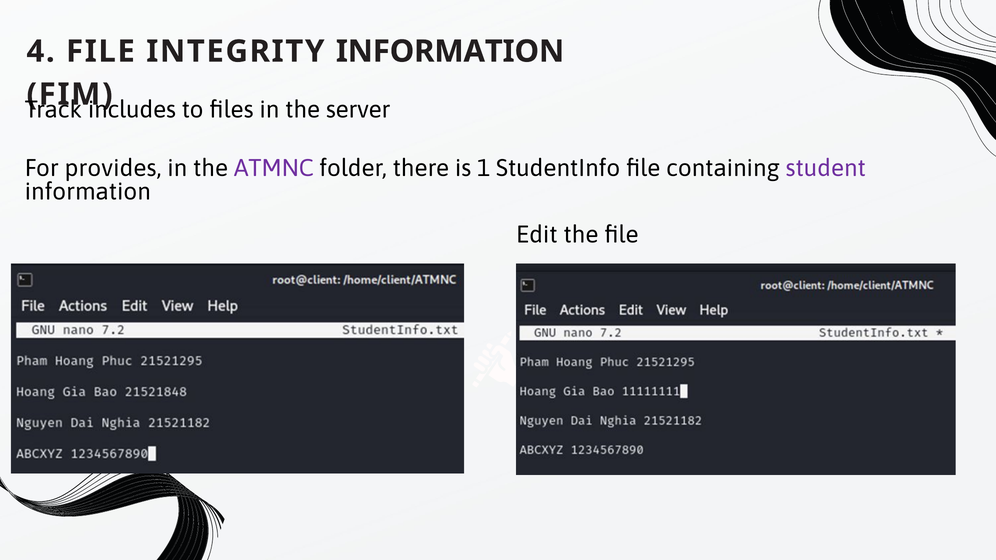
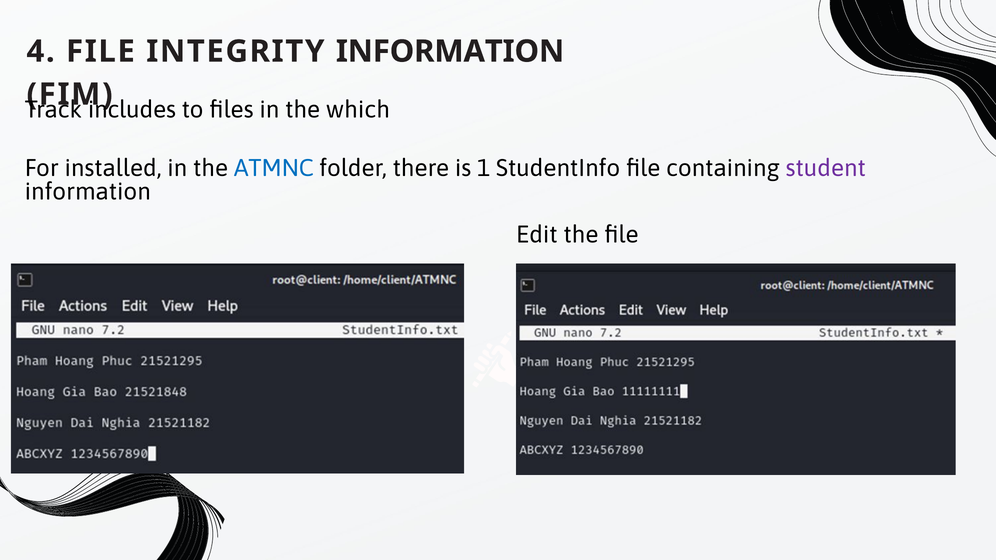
server: server -> which (358, 110)
provides: provides -> installed (113, 168)
ATMNC colour: purple -> blue (274, 168)
